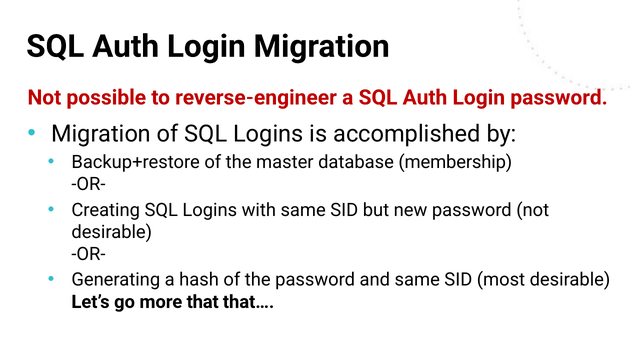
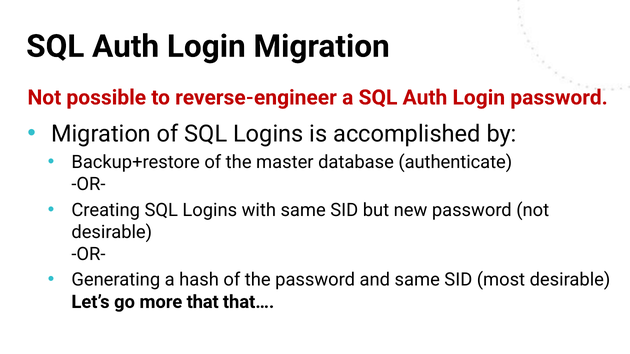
membership: membership -> authenticate (455, 162)
